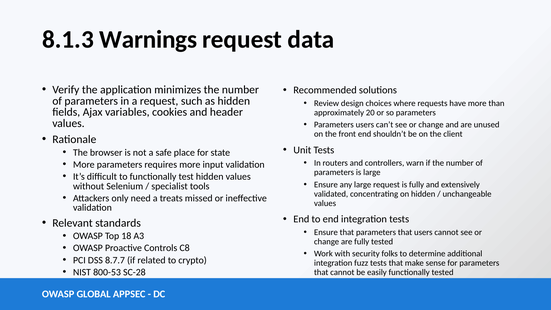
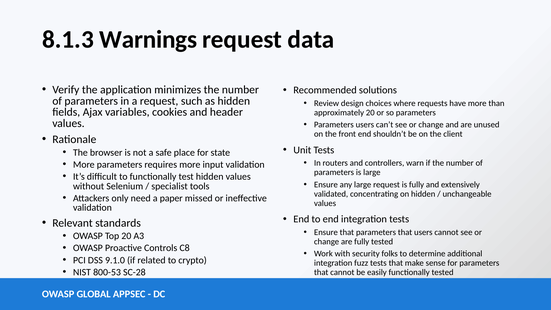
treats: treats -> paper (171, 198)
Top 18: 18 -> 20 (126, 236)
8.7.7: 8.7.7 -> 9.1.0 (115, 260)
